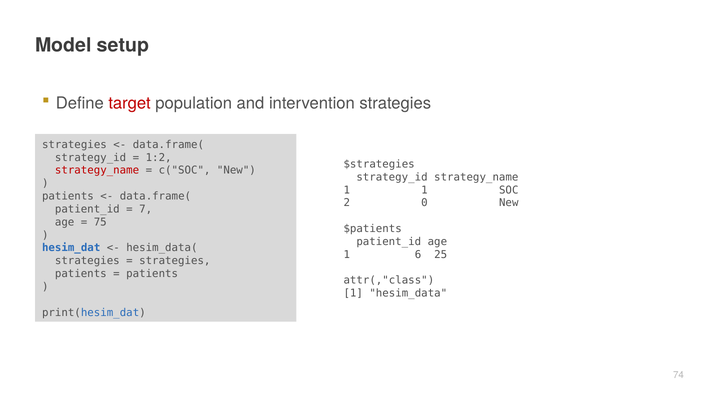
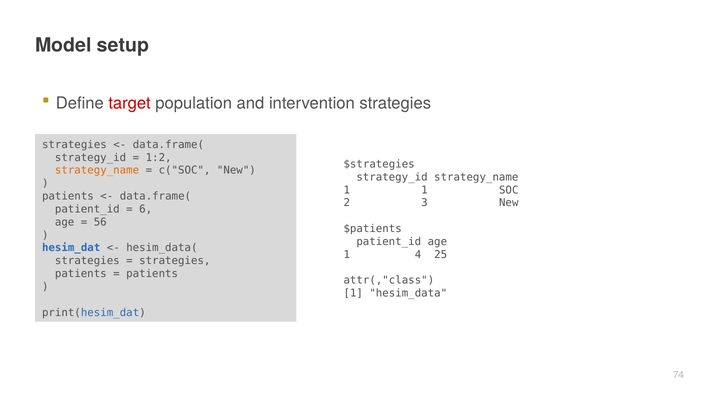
strategy_name colour: red -> orange (97, 170)
0: 0 -> 3 (424, 203)
7: 7 -> 6 (146, 209)
75: 75 -> 56 (100, 222)
6: 6 -> 4 (418, 254)
